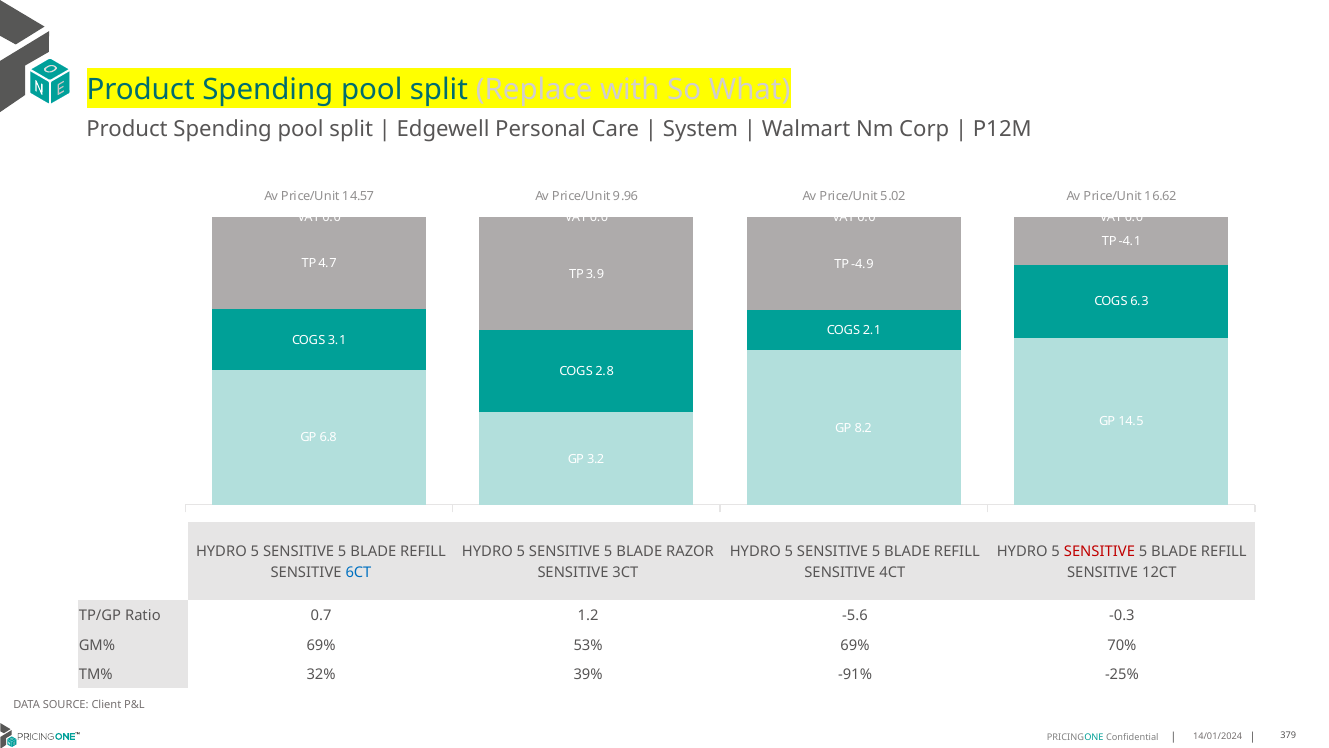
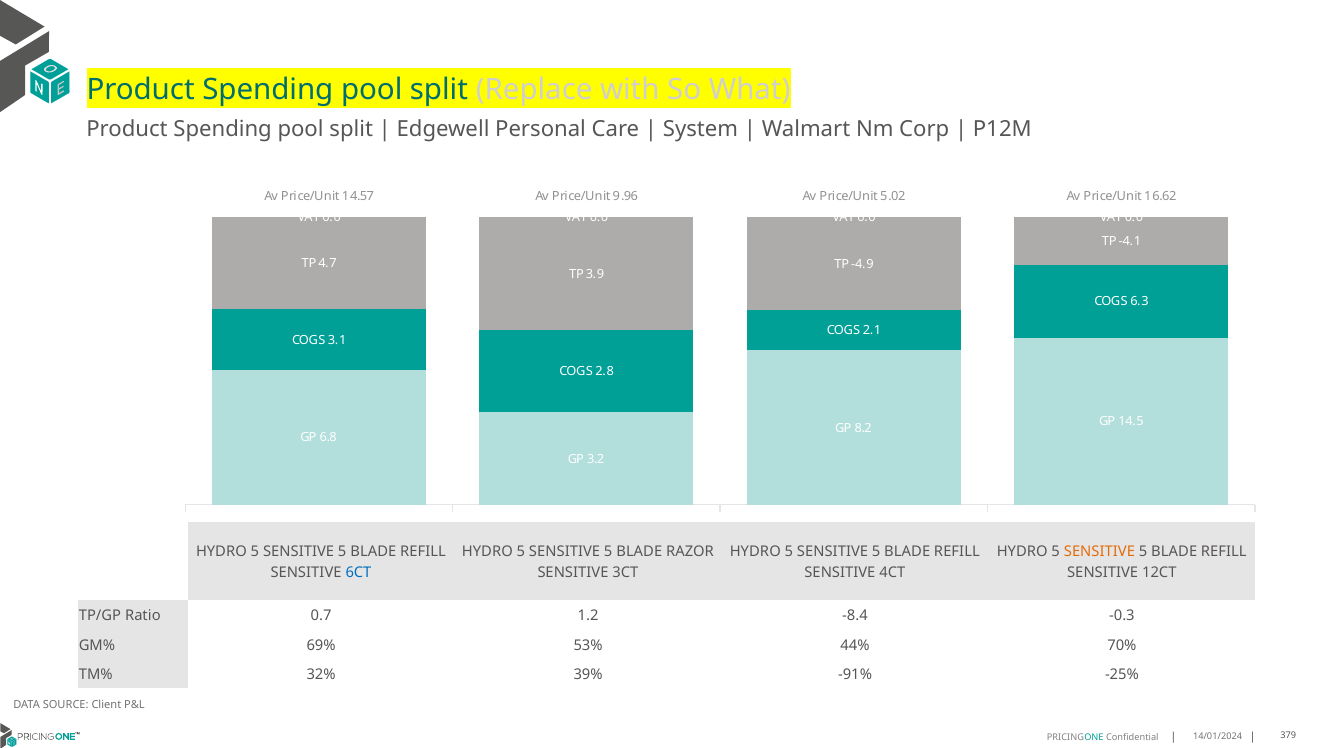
SENSITIVE colour: red -> orange (1099, 552)
-5.6: -5.6 -> -8.4 (855, 615)
53% 69%: 69% -> 44% (855, 645)
